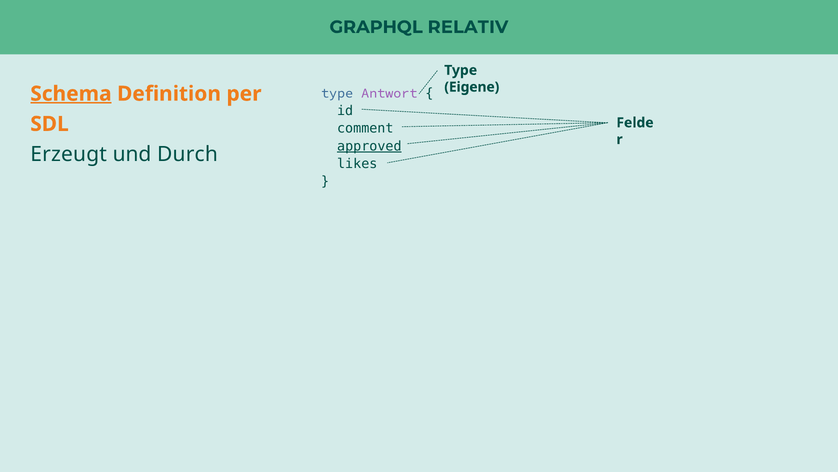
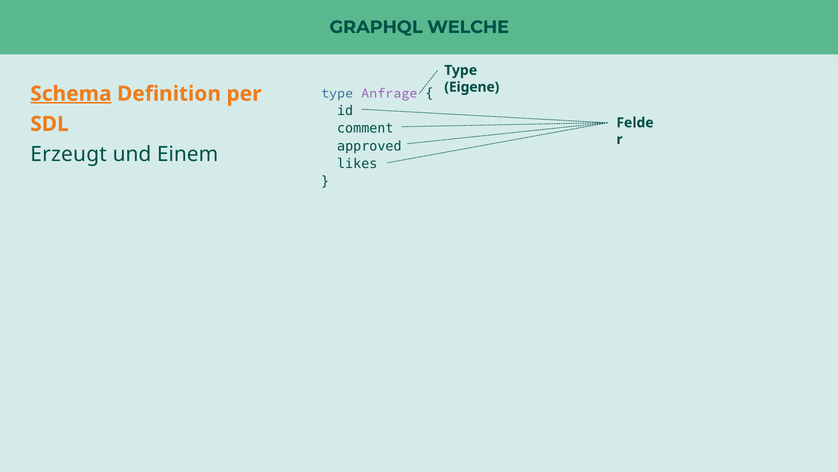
RELATIV: RELATIV -> WELCHE (468, 27)
Antwort: Antwort -> Anfrage (389, 93)
approved underline: present -> none (369, 146)
Durch: Durch -> Einem (188, 154)
